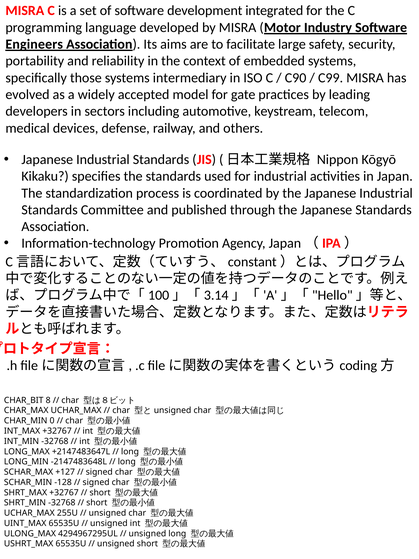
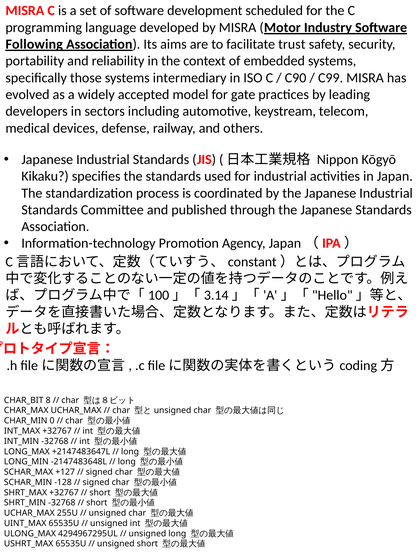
integrated: integrated -> scheduled (274, 11)
Engineers: Engineers -> Following (34, 44)
large: large -> trust (292, 44)
